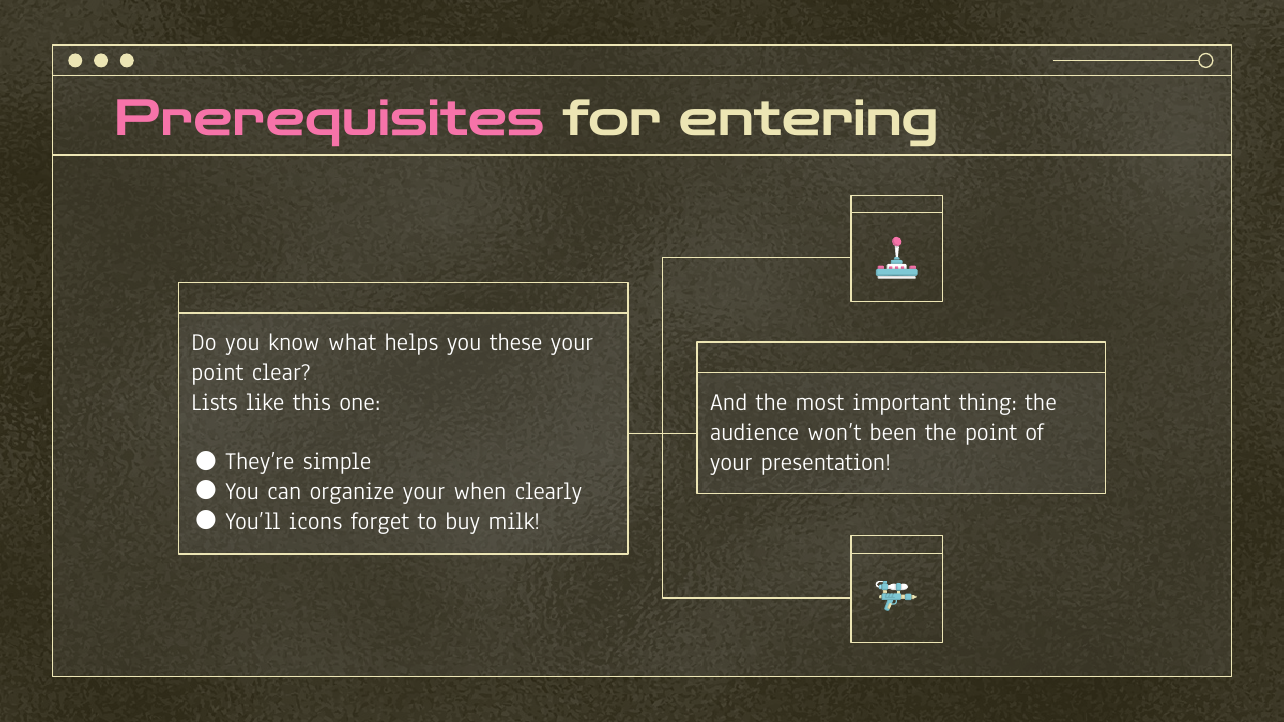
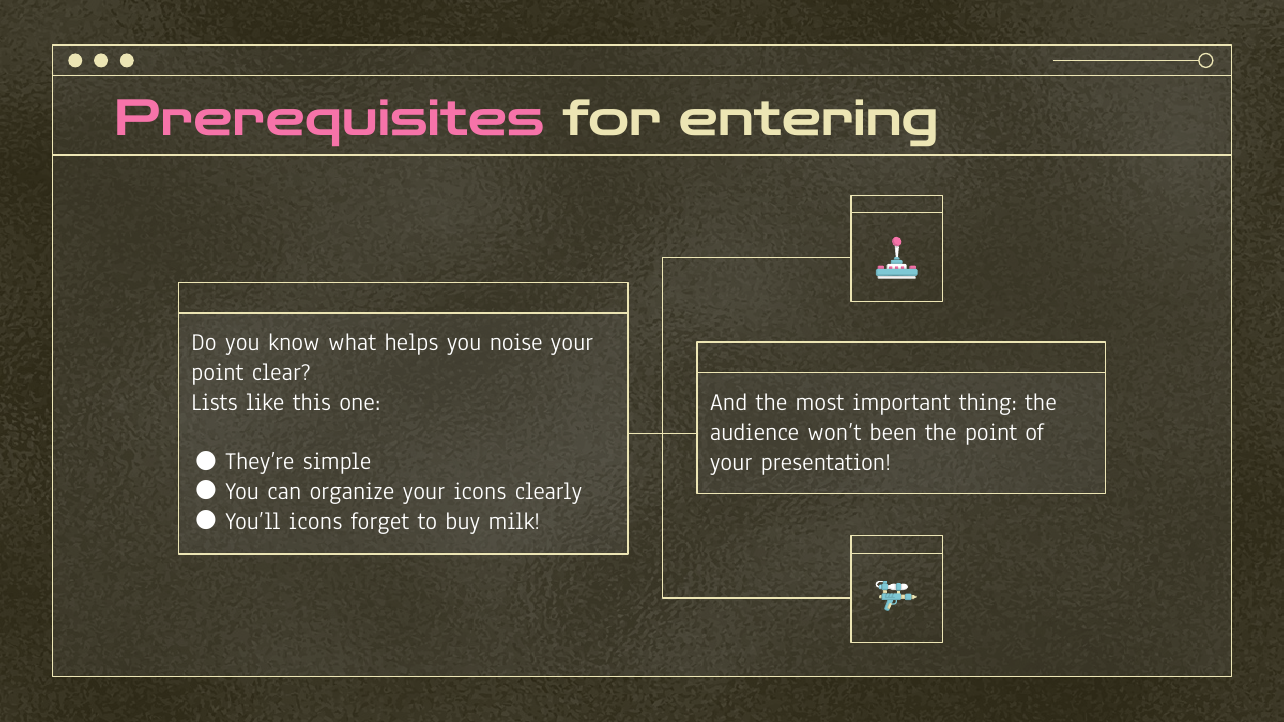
these: these -> noise (516, 343)
your when: when -> icons (480, 491)
